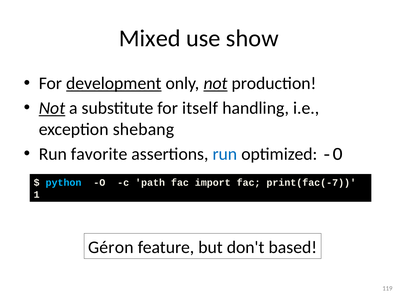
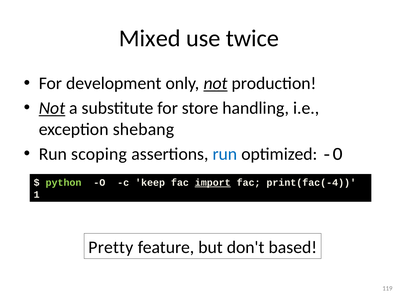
show: show -> twice (252, 39)
development underline: present -> none (114, 83)
itself: itself -> store (200, 108)
favorite: favorite -> scoping (99, 154)
python colour: light blue -> light green (64, 183)
path: path -> keep (150, 183)
import underline: none -> present (213, 183)
print(fac(-7: print(fac(-7 -> print(fac(-4 (311, 183)
Géron: Géron -> Pretty (111, 248)
